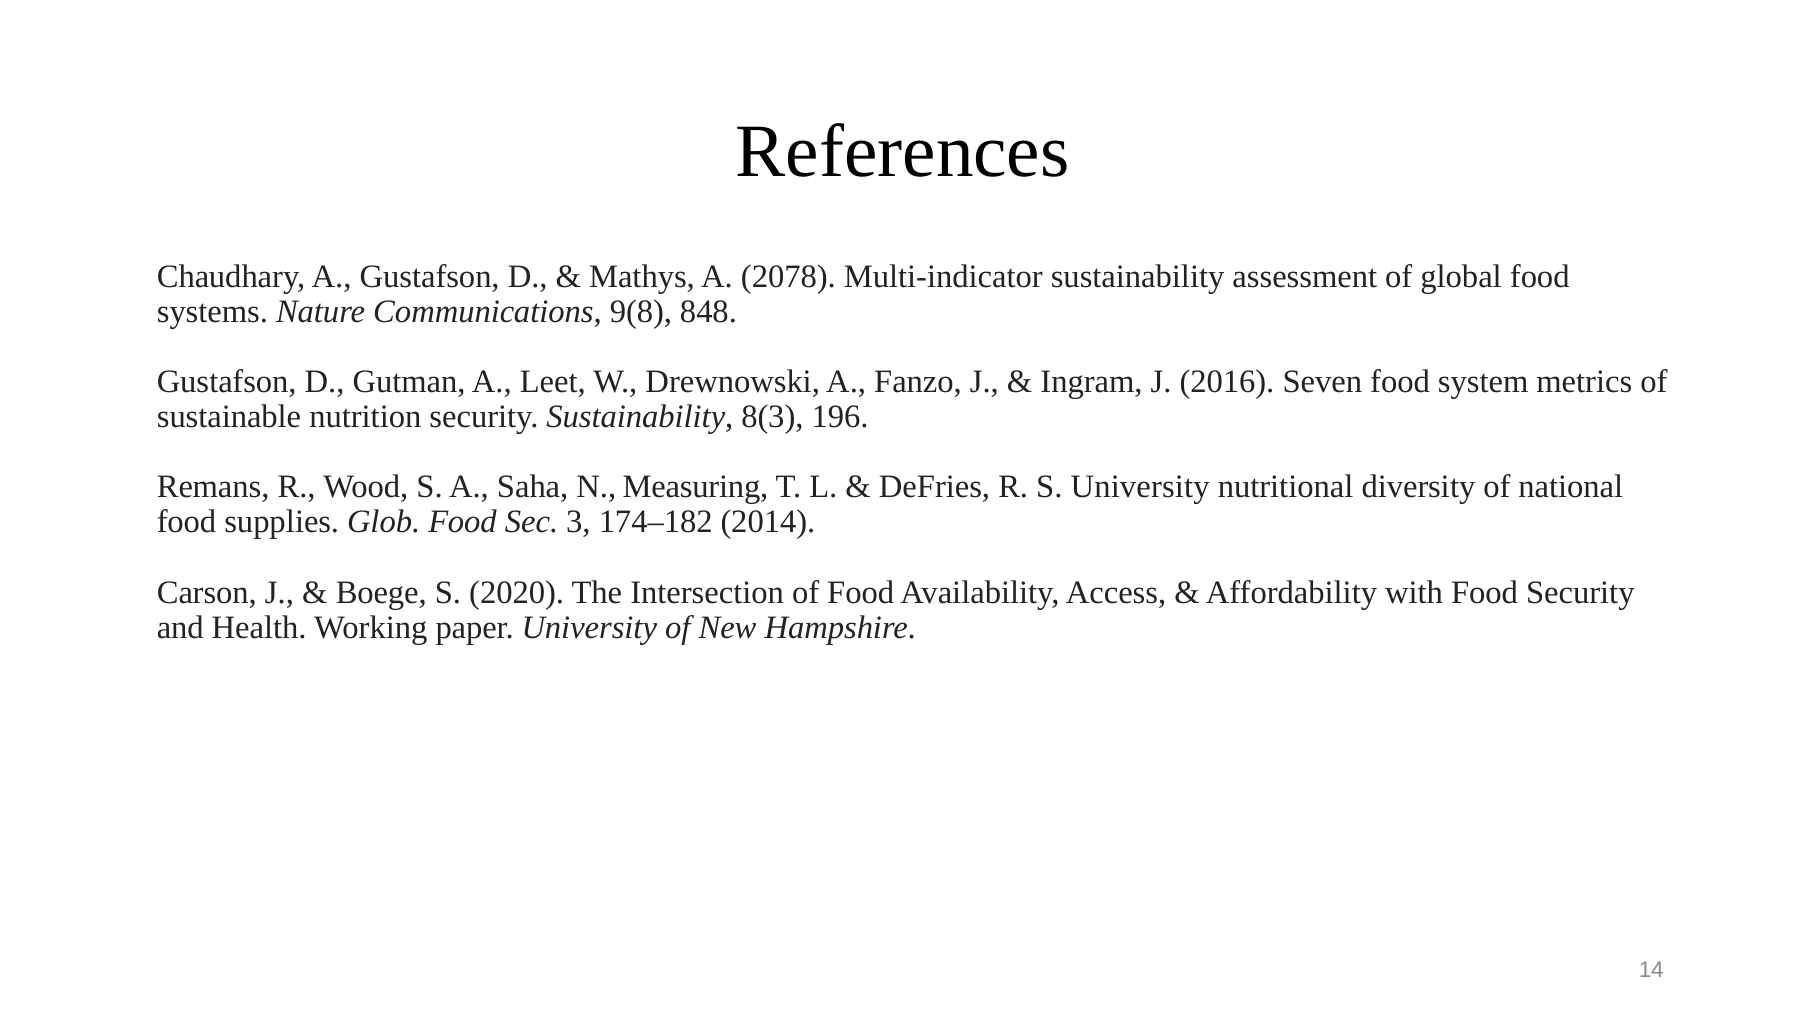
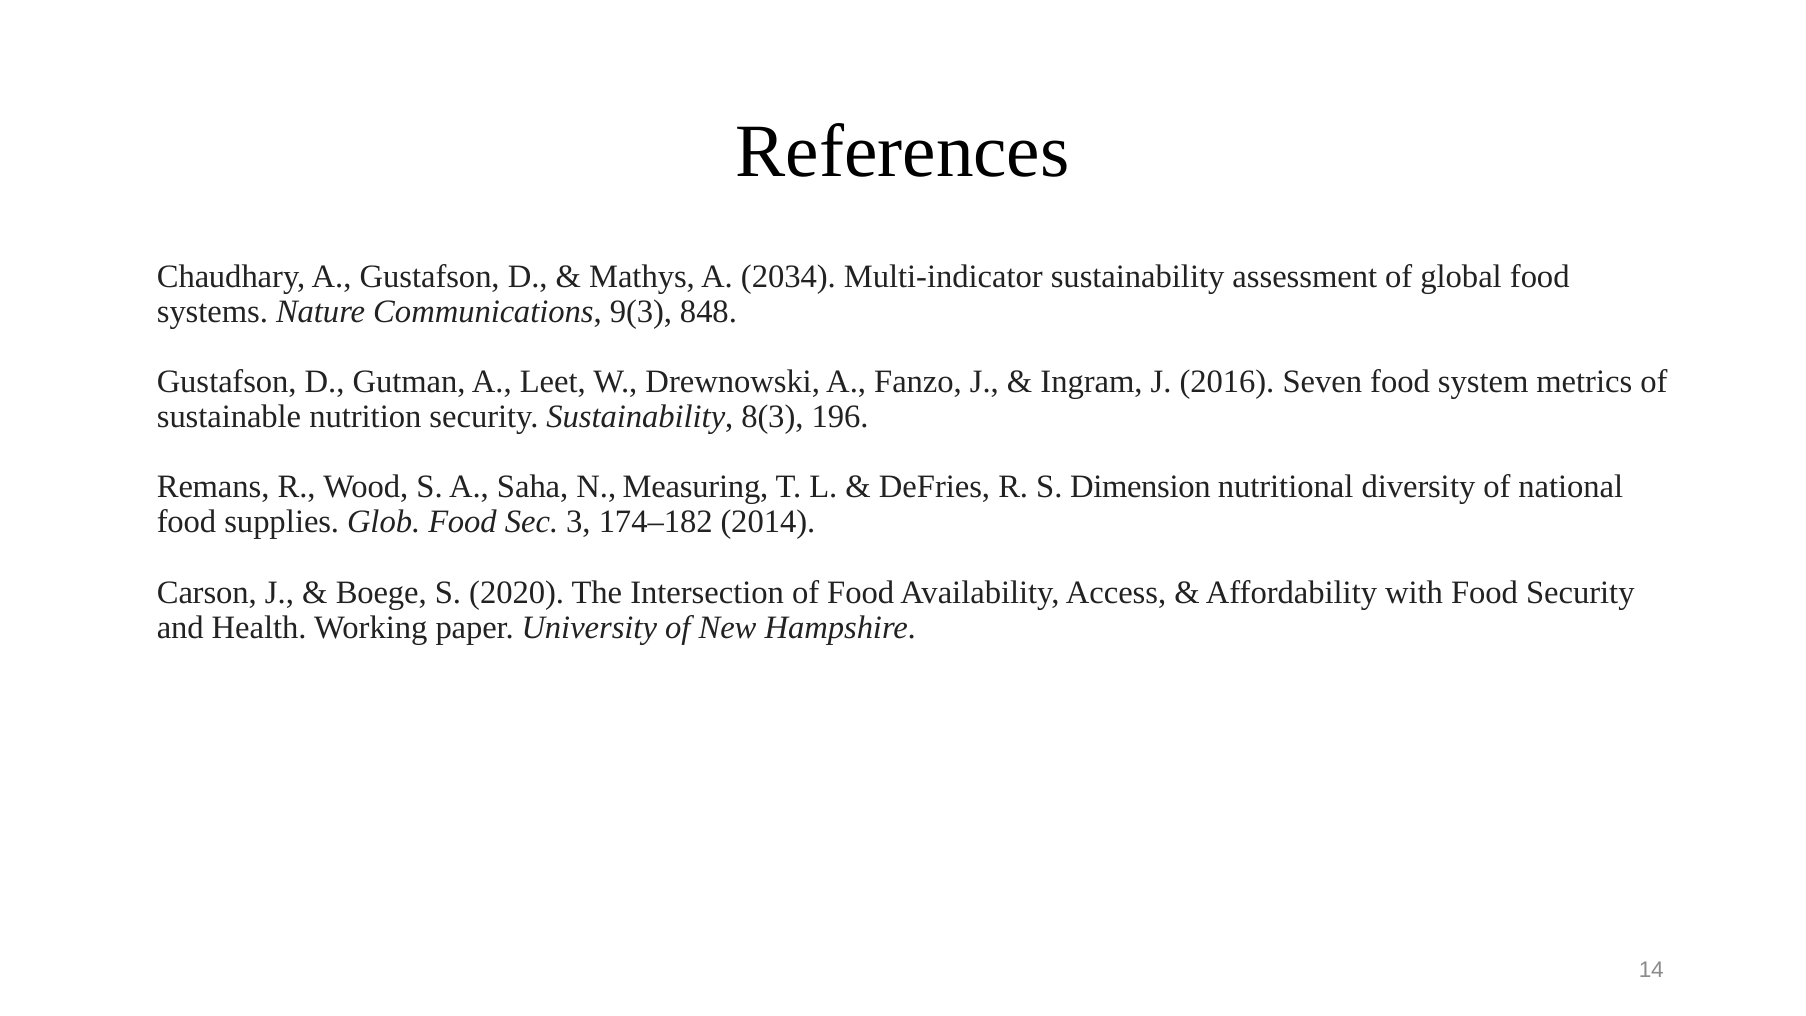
2078: 2078 -> 2034 (788, 277)
9(8: 9(8 -> 9(3 (641, 312)
S University: University -> Dimension (1140, 487)
